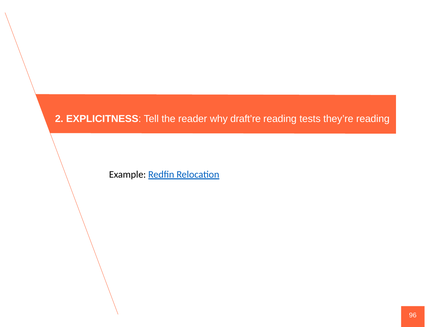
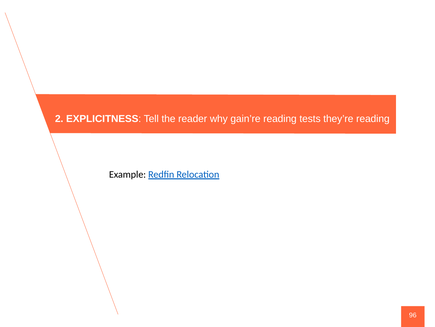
draft’re: draft’re -> gain’re (246, 118)
